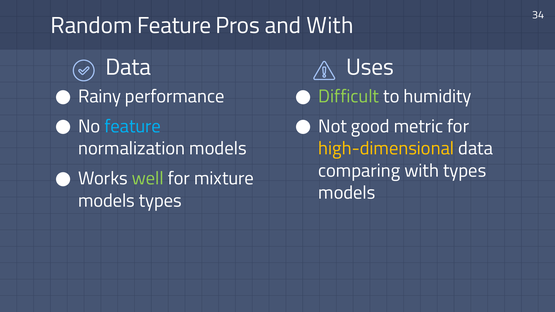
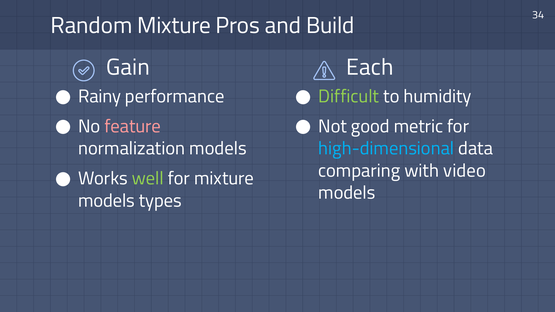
Random Feature: Feature -> Mixture (174, 26)
and With: With -> Build (330, 26)
Data: Data -> Gain (128, 67)
Uses: Uses -> Each (370, 67)
feature colour: light blue -> pink (133, 126)
high-dimensional colour: yellow -> light blue (386, 149)
with types: types -> video (465, 171)
